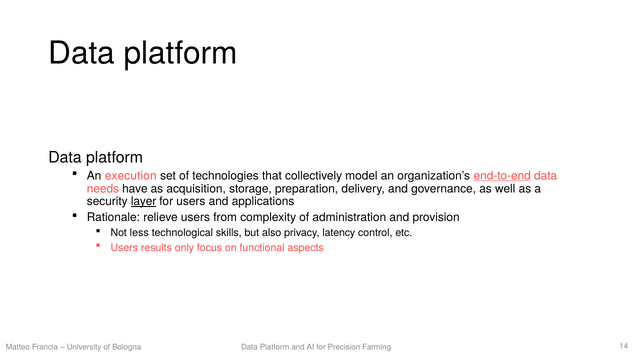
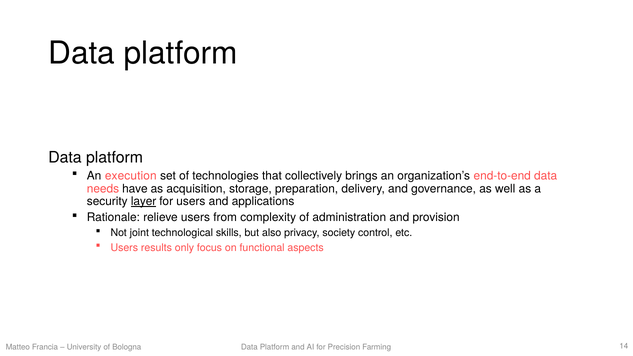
model: model -> brings (361, 176)
end-to-end underline: present -> none (502, 176)
less: less -> joint (139, 233)
latency: latency -> society (339, 233)
